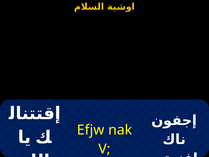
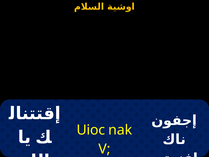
Efjw: Efjw -> Uioc (91, 130)
